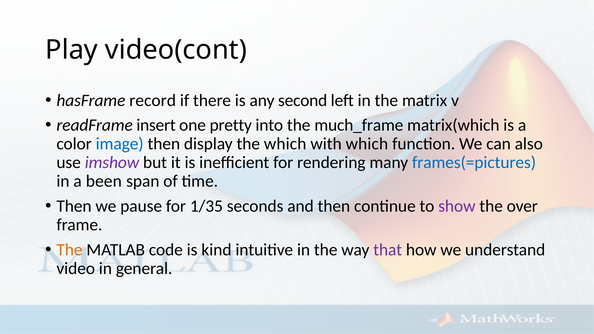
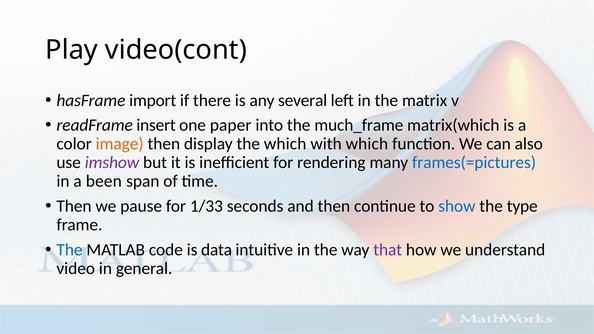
record: record -> import (153, 100)
second: second -> several (303, 100)
pretty: pretty -> paper (231, 125)
image colour: blue -> orange (120, 144)
1/35: 1/35 -> 1/33 (206, 206)
show colour: purple -> blue (457, 206)
over: over -> type (522, 206)
The colour: orange -> blue (69, 250)
kind: kind -> data (217, 250)
